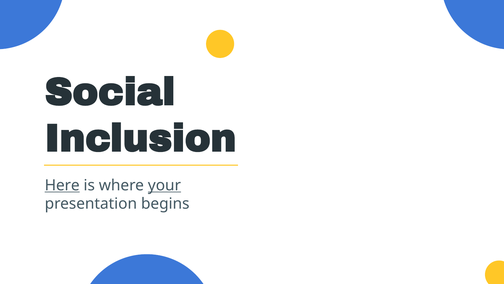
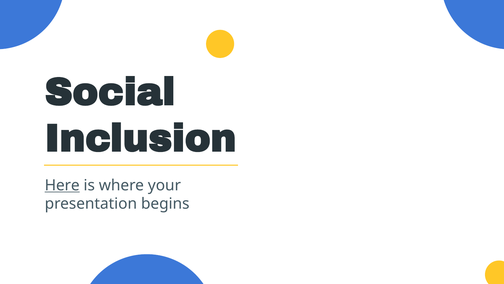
your underline: present -> none (164, 185)
